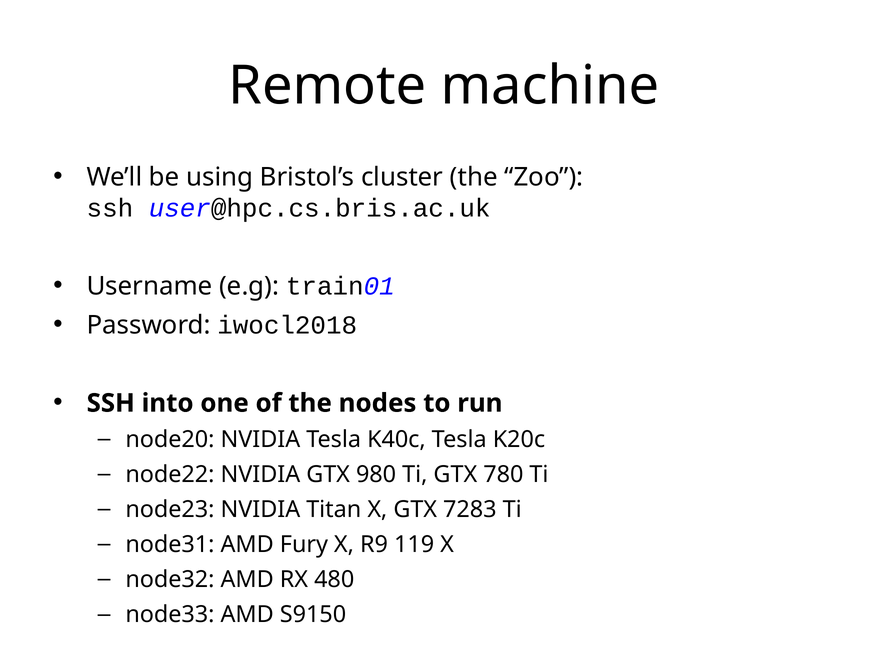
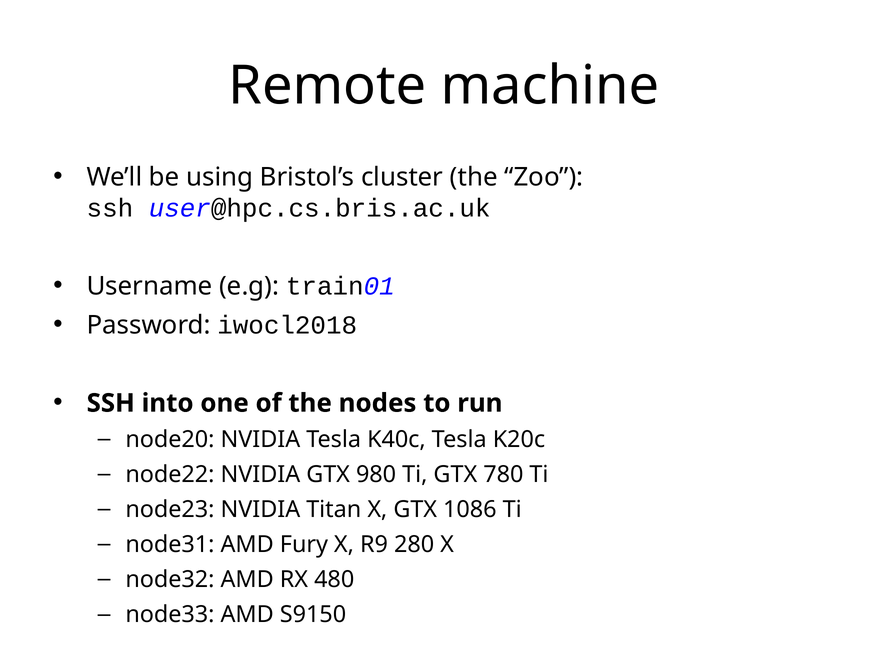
7283: 7283 -> 1086 (470, 510)
119: 119 -> 280 (414, 545)
